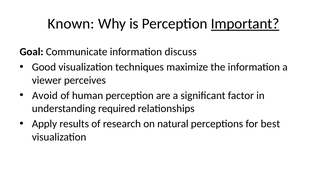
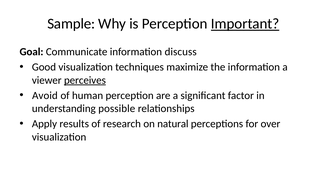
Known: Known -> Sample (71, 24)
perceives underline: none -> present (85, 80)
required: required -> possible (117, 109)
best: best -> over (270, 124)
